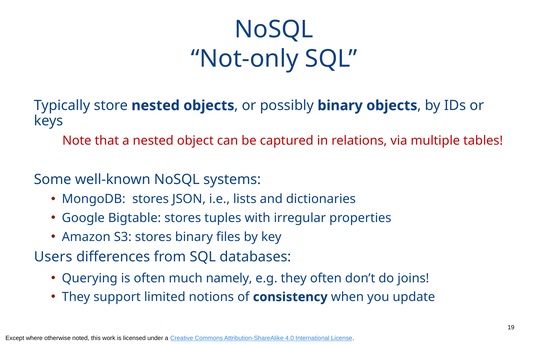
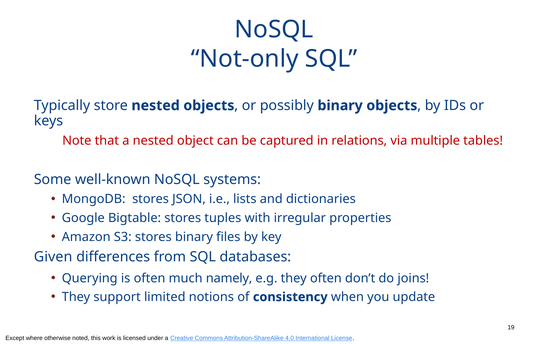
Users: Users -> Given (53, 257)
